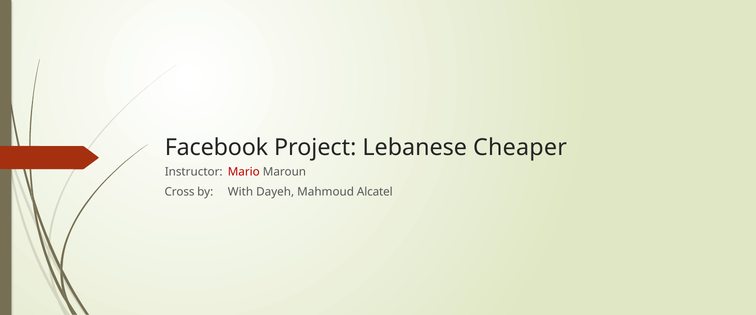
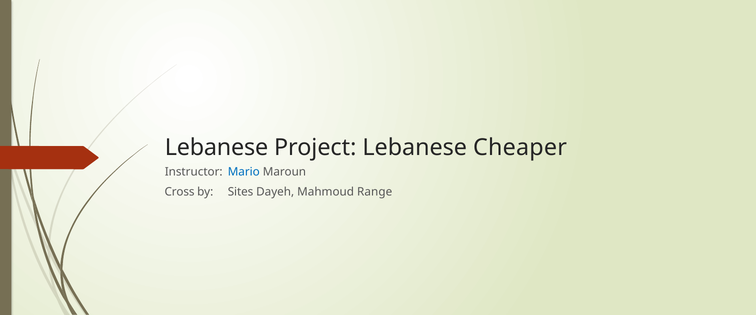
Facebook: Facebook -> Lebanese (216, 148)
Mario colour: red -> blue (244, 172)
With: With -> Sites (241, 192)
Alcatel: Alcatel -> Range (375, 192)
